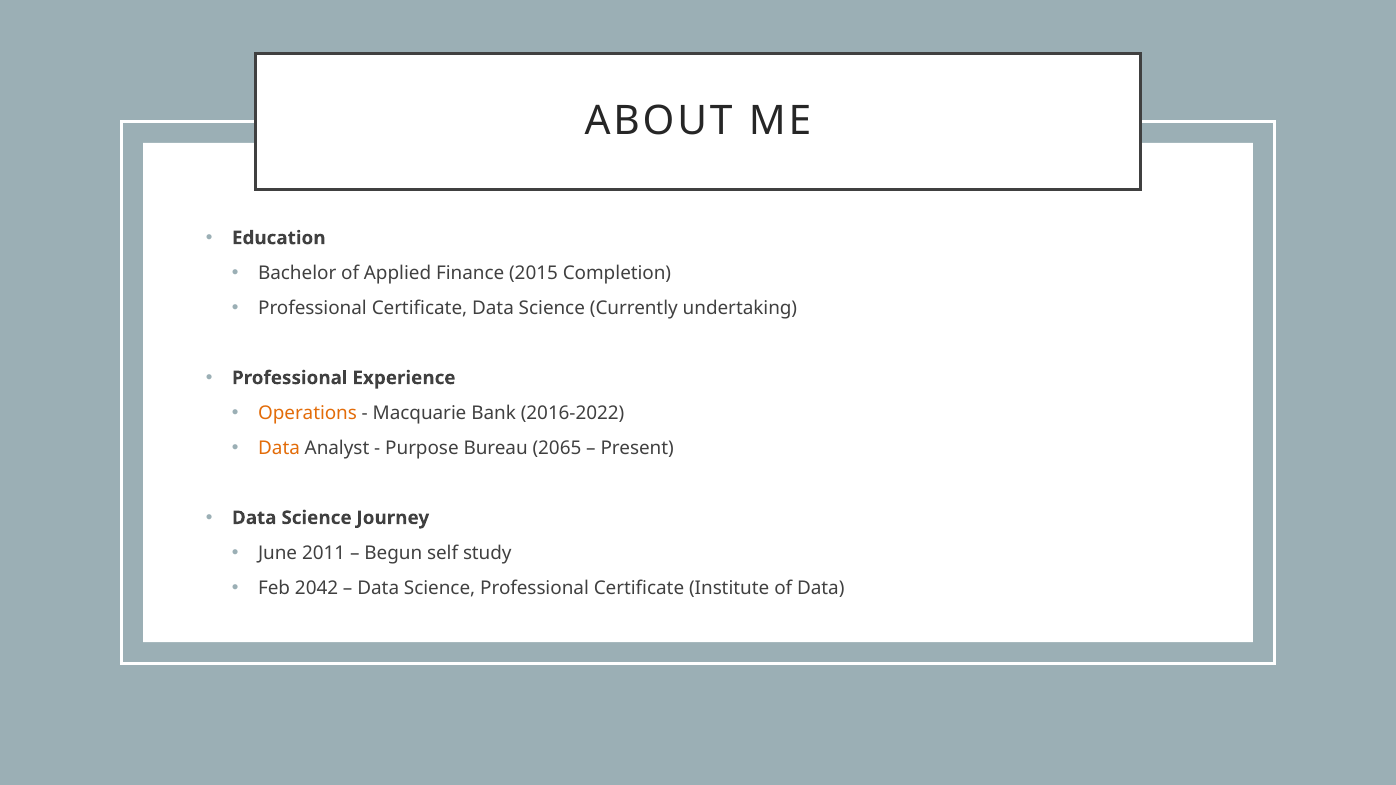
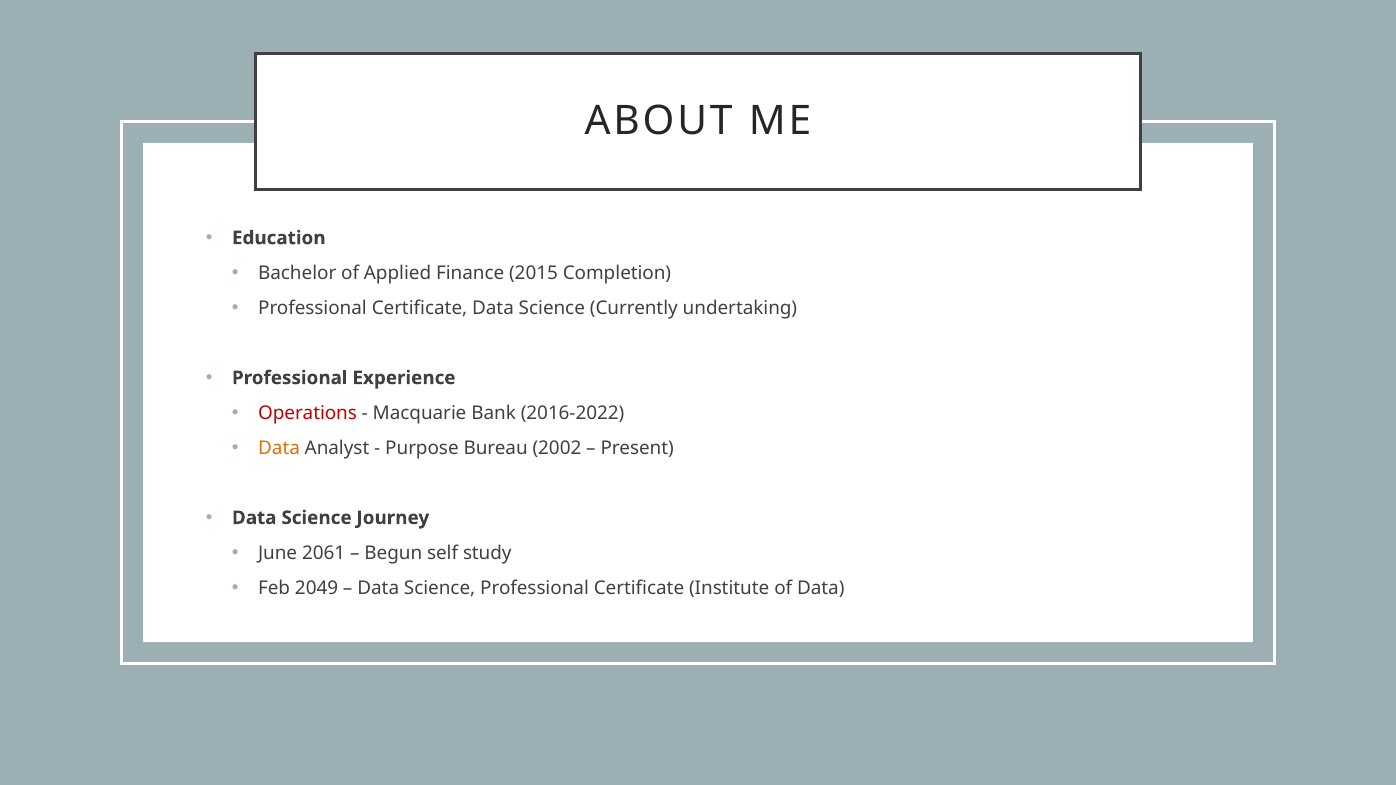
Operations colour: orange -> red (308, 413)
2065: 2065 -> 2002 (557, 448)
2011: 2011 -> 2061 (324, 553)
2042: 2042 -> 2049 (317, 588)
